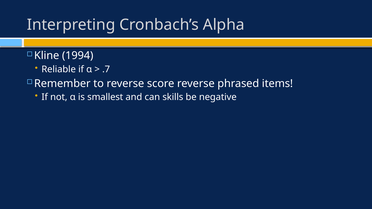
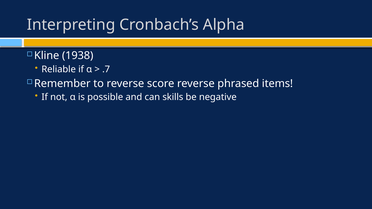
1994: 1994 -> 1938 (78, 56)
smallest: smallest -> possible (105, 97)
